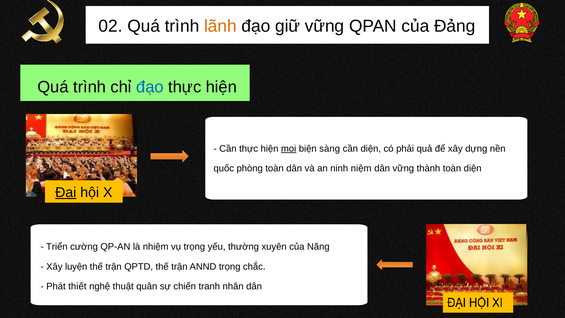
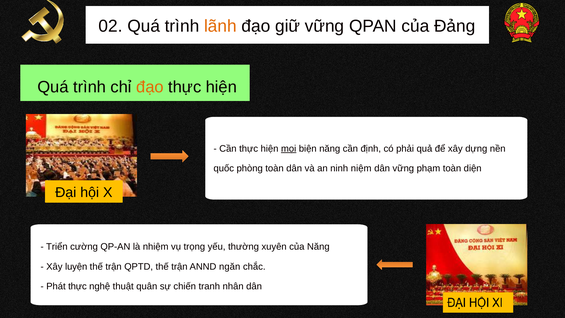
đạo colour: blue -> orange (150, 87)
biện sàng: sàng -> năng (330, 149)
cần diện: diện -> định (371, 149)
thành: thành -> phạm (428, 168)
Đại underline: present -> none (66, 192)
ANND trọng: trọng -> ngăn (230, 266)
Phát thiết: thiết -> thực (77, 286)
